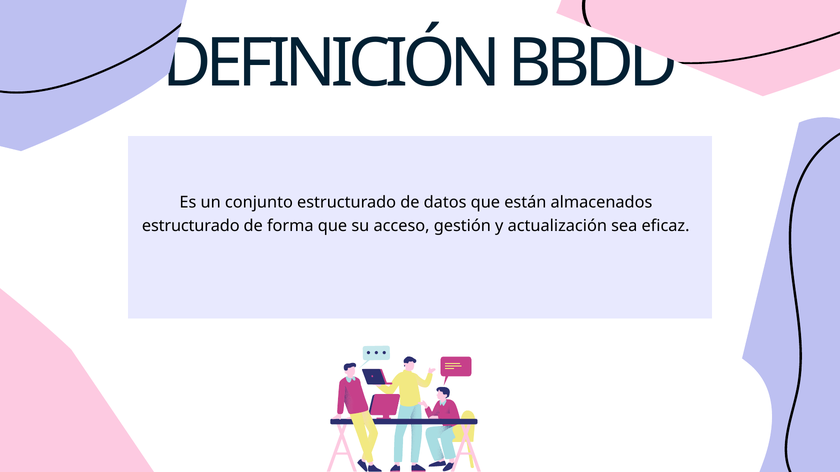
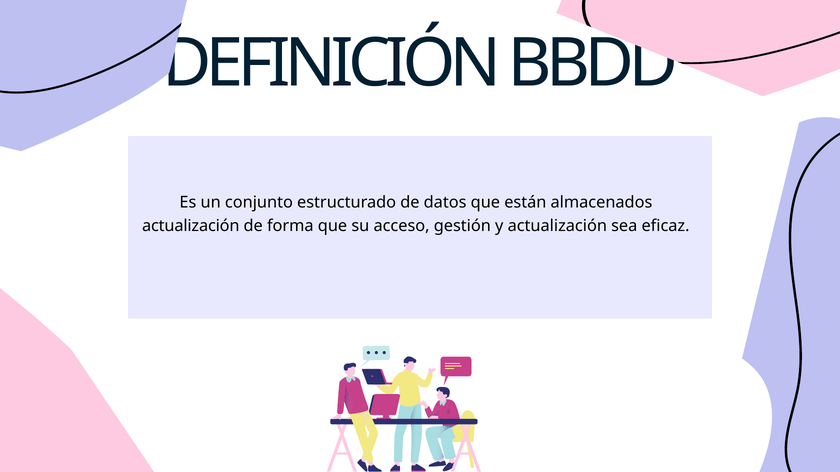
estructurado: estructurado -> actualización (191, 226)
